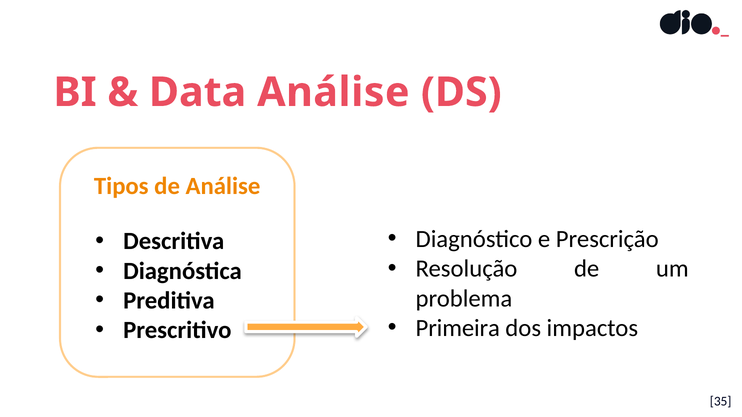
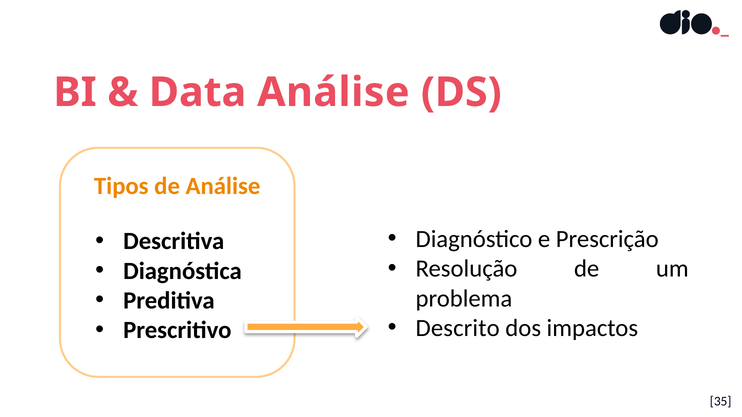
Primeira: Primeira -> Descrito (458, 328)
